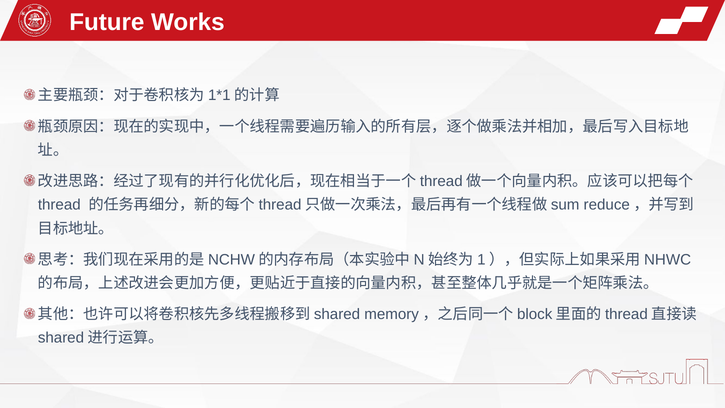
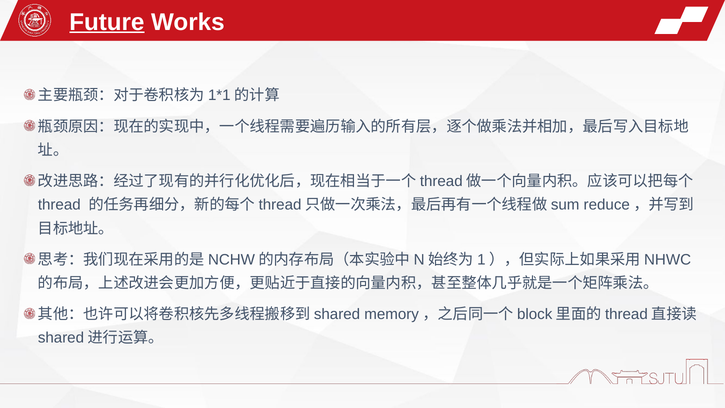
Future underline: none -> present (107, 22)
